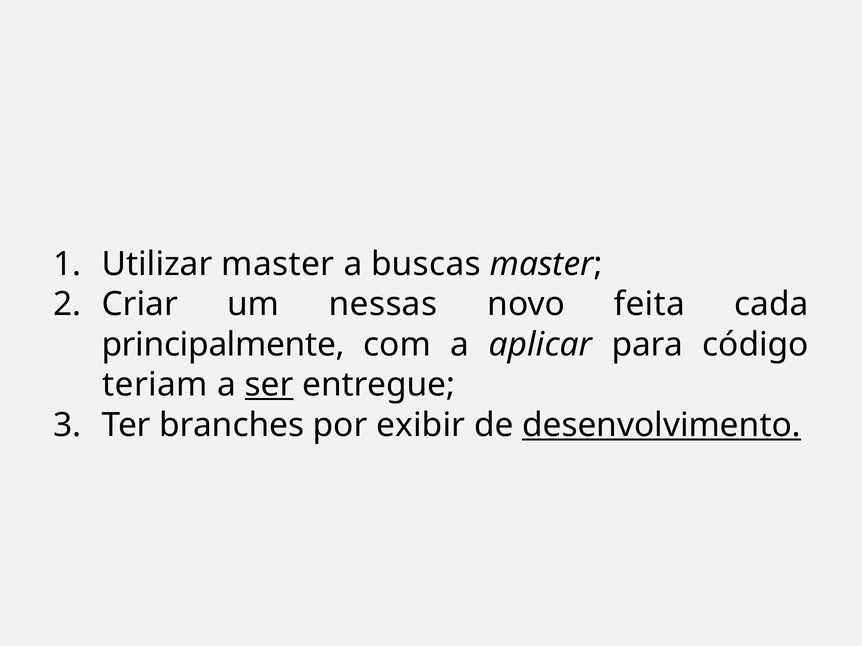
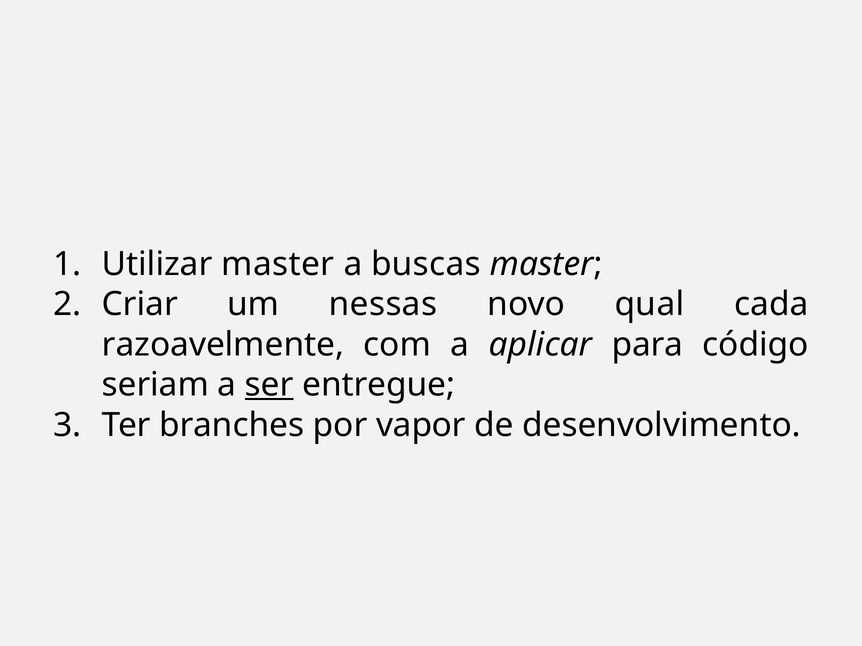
feita: feita -> qual (649, 305)
principalmente: principalmente -> razoavelmente (223, 345)
teriam: teriam -> seriam (155, 385)
exibir: exibir -> vapor (421, 425)
desenvolvimento underline: present -> none (661, 425)
